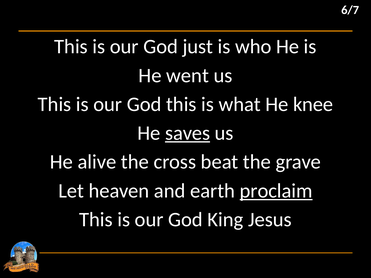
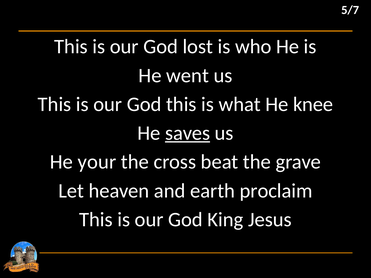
6/7: 6/7 -> 5/7 (350, 10)
just: just -> lost (198, 47)
alive: alive -> your (97, 162)
proclaim underline: present -> none (276, 191)
